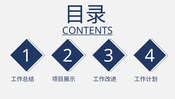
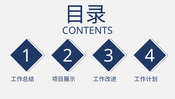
CONTENTS underline: present -> none (87, 30)
